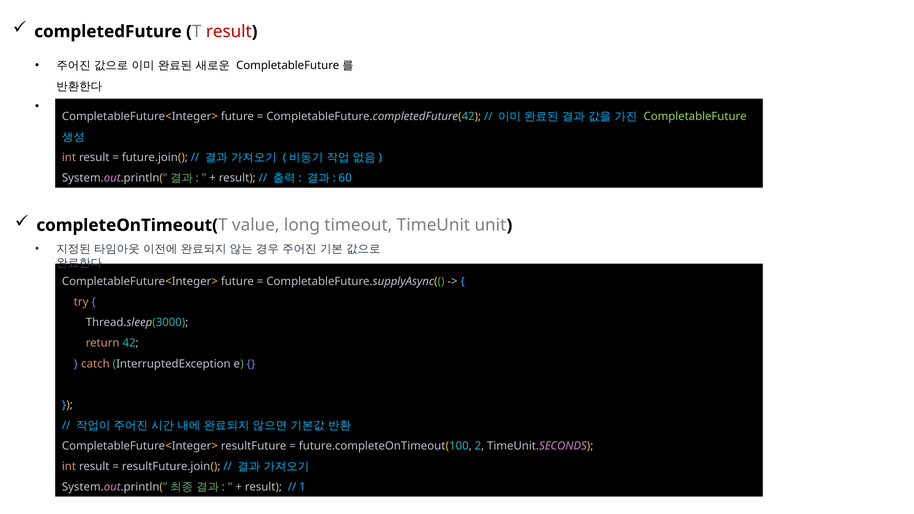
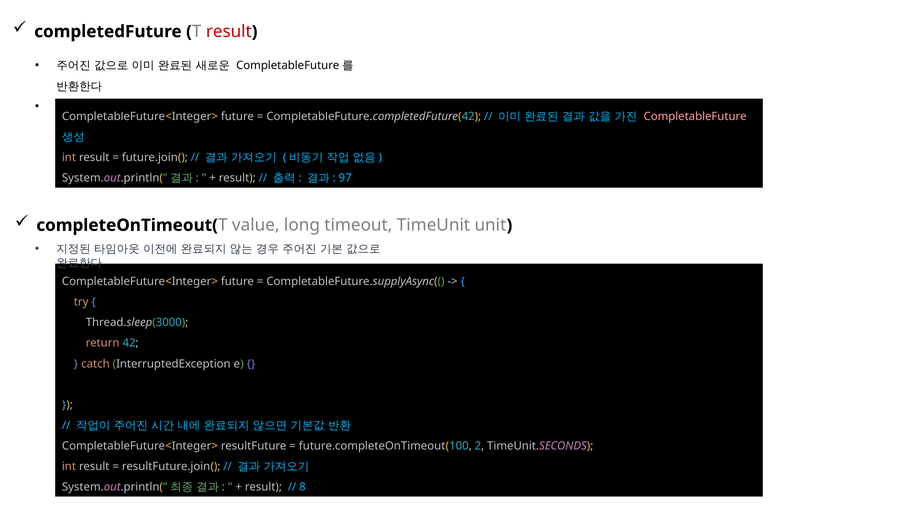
CompletableFuture colour: light green -> pink (695, 117)
60: 60 -> 97 (345, 178)
1: 1 -> 8 (302, 487)
